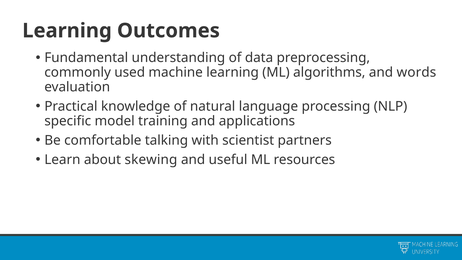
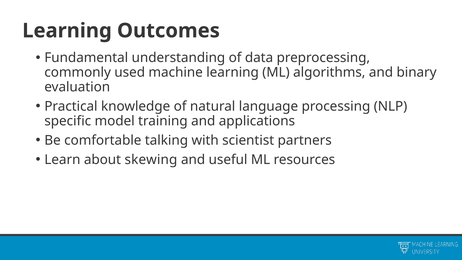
words: words -> binary (417, 72)
